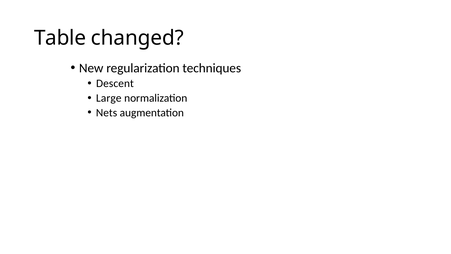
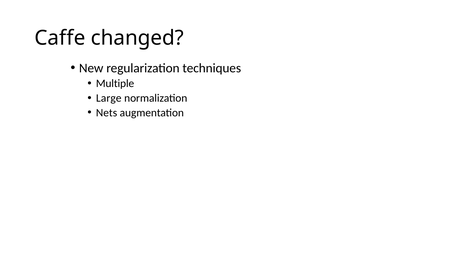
Table: Table -> Caffe (60, 38)
Descent: Descent -> Multiple (115, 83)
